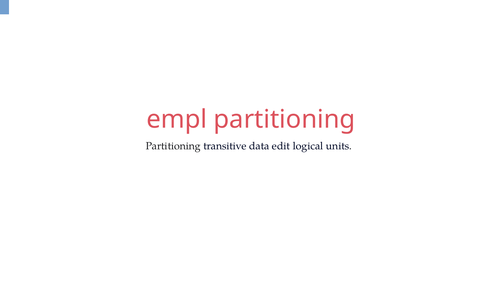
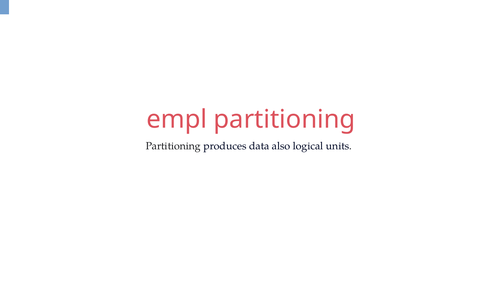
transitive: transitive -> produces (225, 146)
edit: edit -> also (281, 146)
